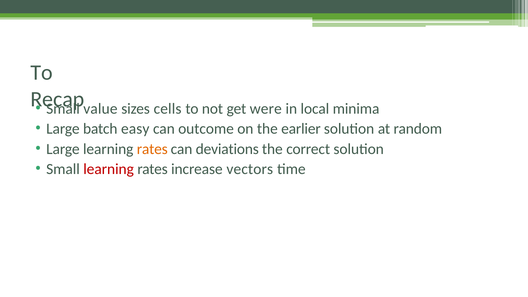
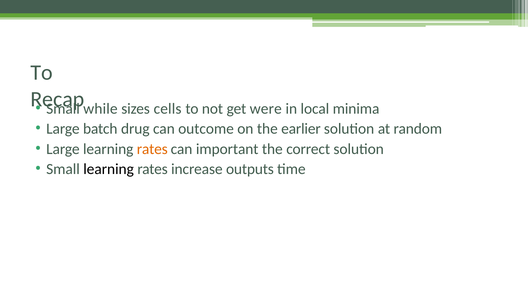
value: value -> while (100, 109)
easy: easy -> drug (135, 129)
deviations: deviations -> important (227, 149)
learning colour: red -> black (109, 169)
vectors: vectors -> outputs (250, 169)
